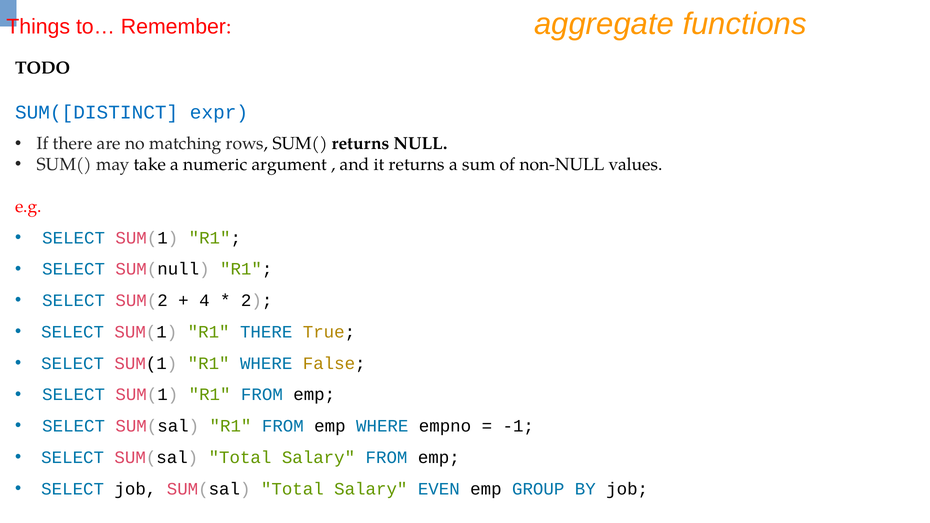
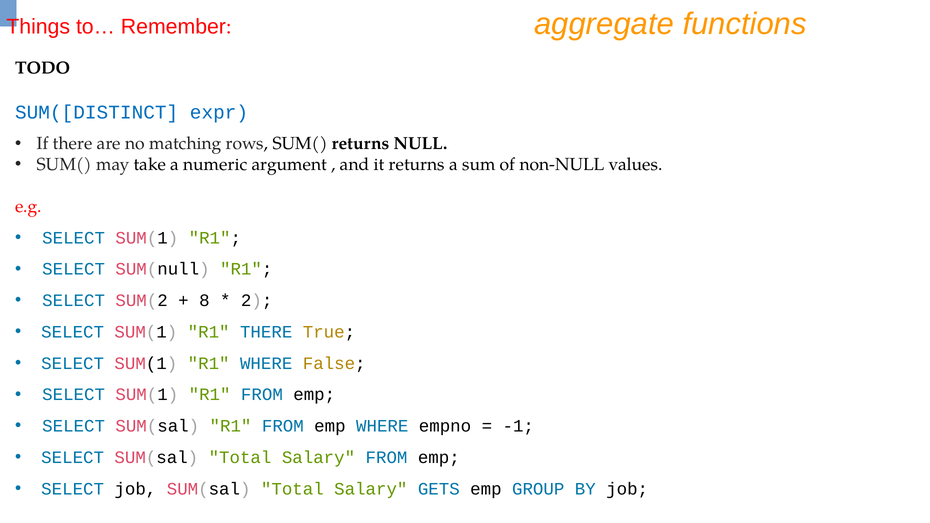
4: 4 -> 8 (204, 301)
EVEN: EVEN -> GETS (439, 489)
